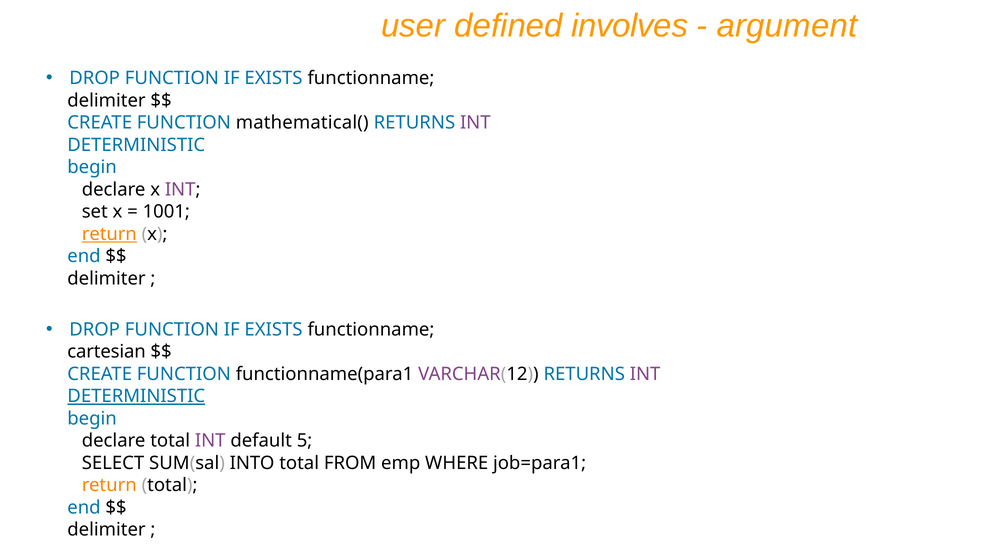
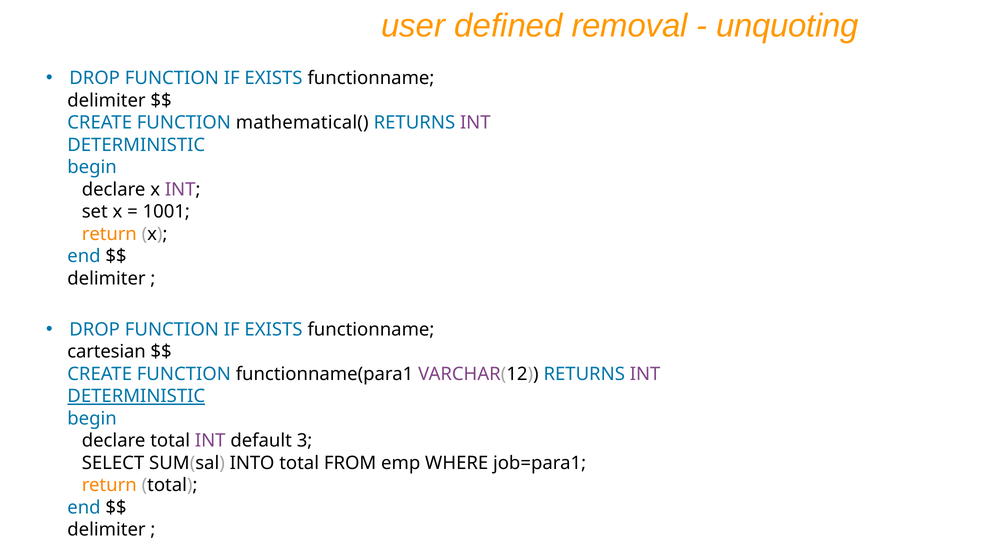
involves: involves -> removal (630, 26)
argument: argument -> unquoting (787, 26)
return underline: present -> none (109, 234)
5: 5 -> 3 (305, 441)
